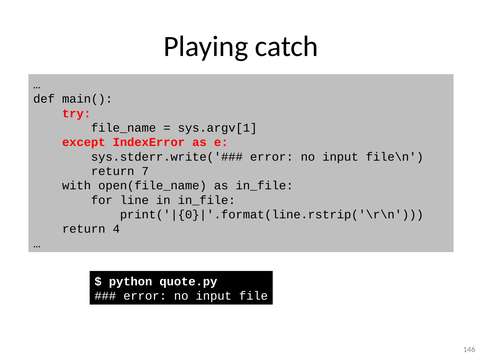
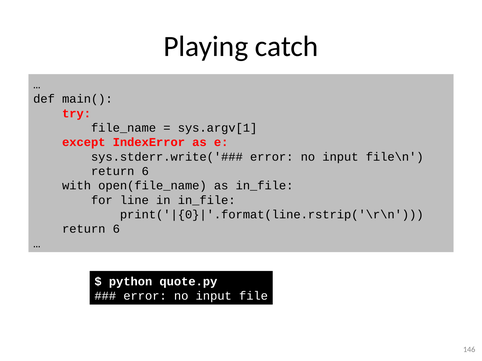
7: 7 -> 6 (145, 171)
4: 4 -> 6 (116, 229)
